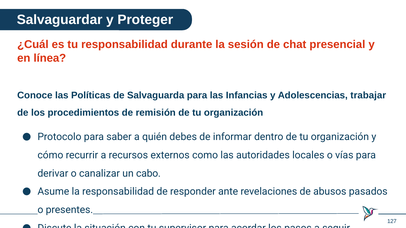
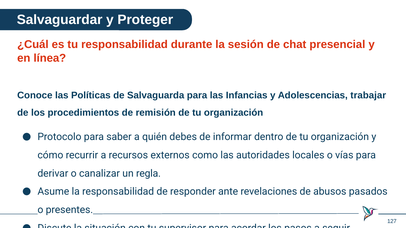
cabo: cabo -> regla (148, 174)
